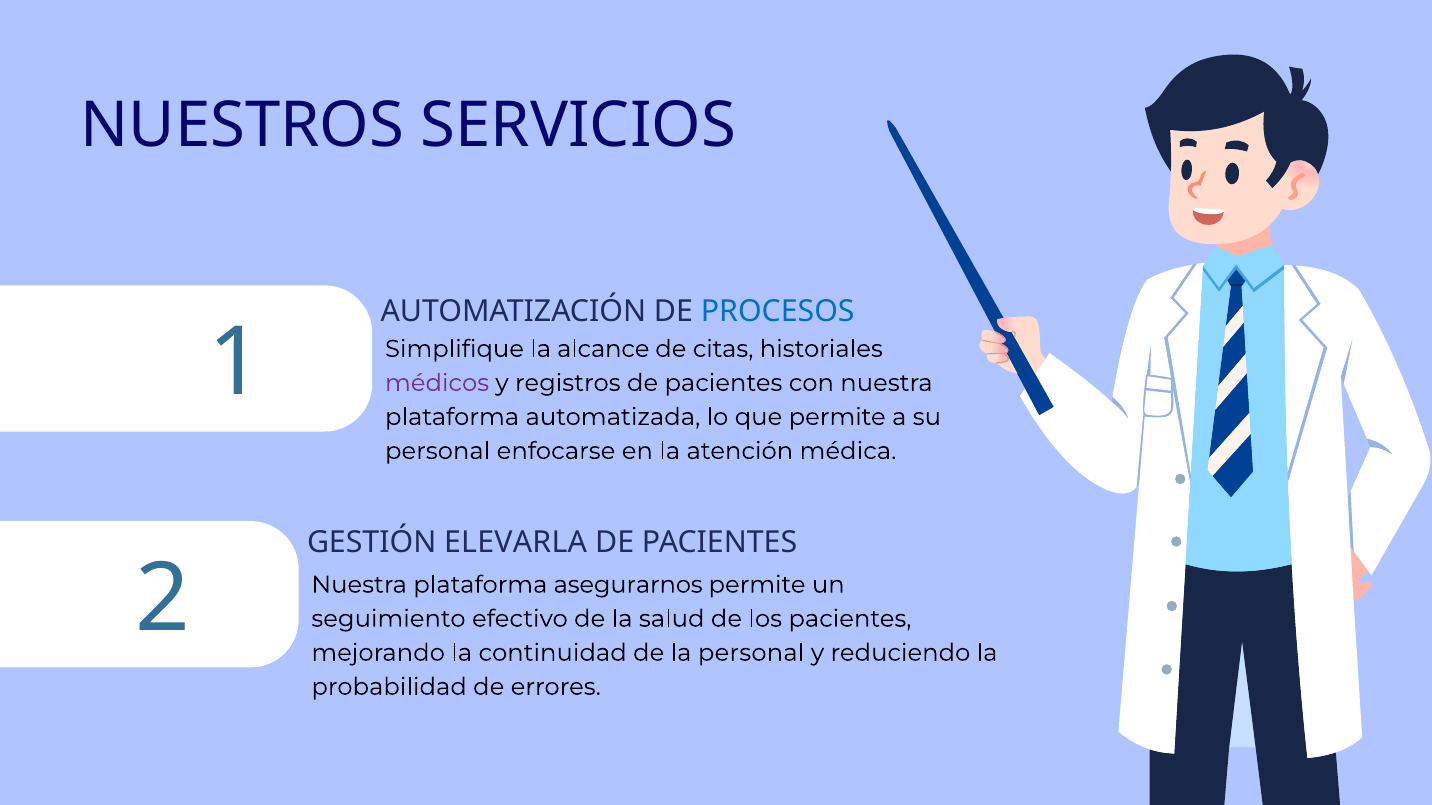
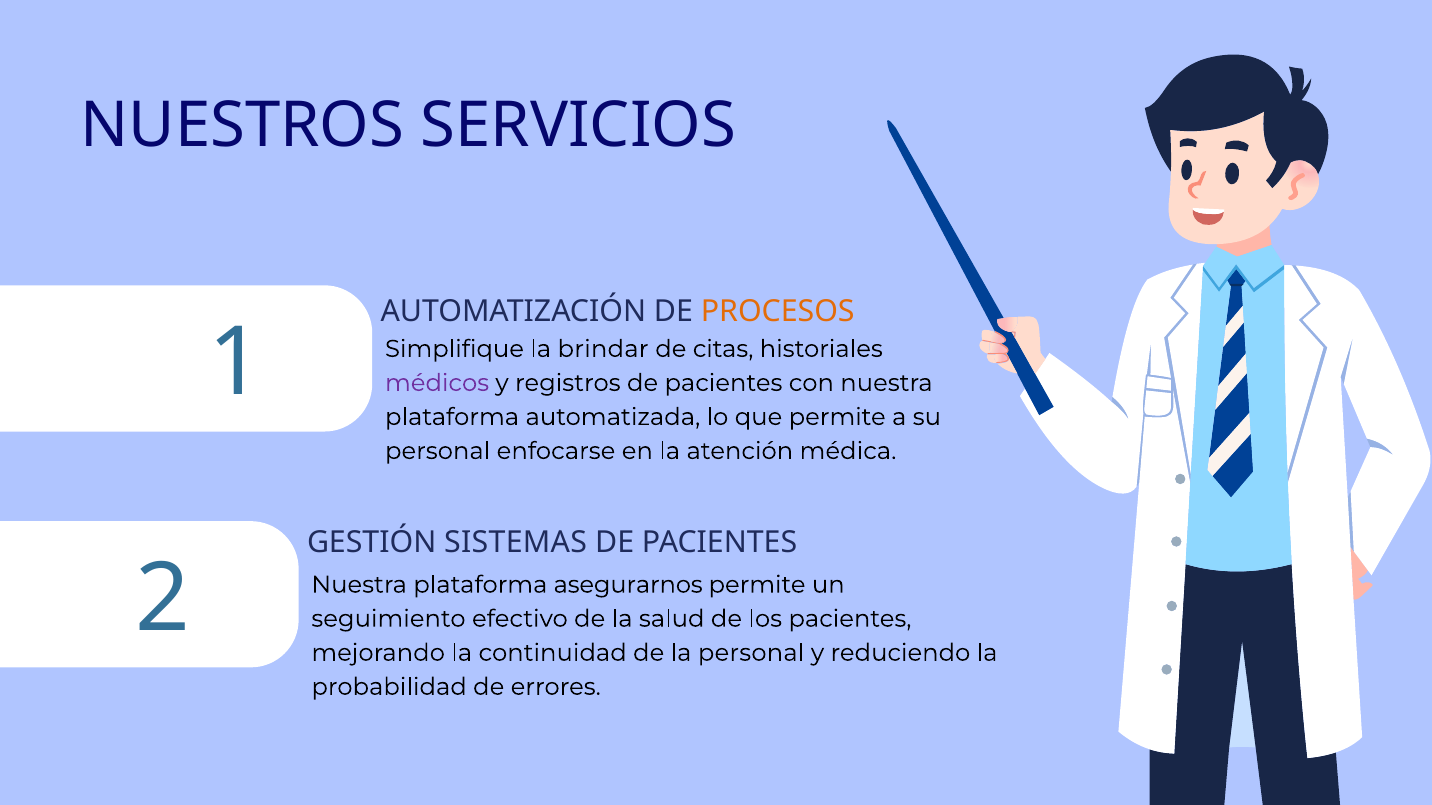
PROCESOS colour: blue -> orange (778, 312)
alcance: alcance -> brindar (603, 349)
ELEVARLA: ELEVARLA -> SISTEMAS (516, 543)
